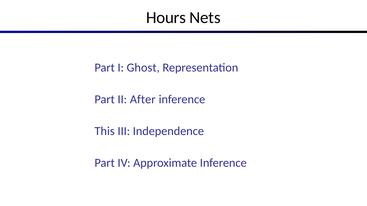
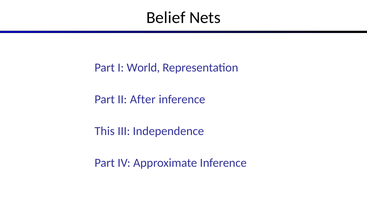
Hours: Hours -> Belief (166, 18)
Ghost: Ghost -> World (143, 68)
